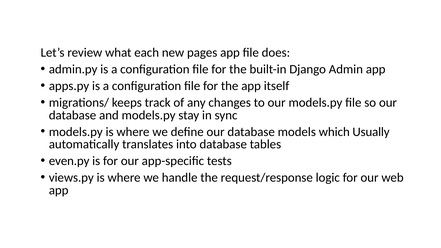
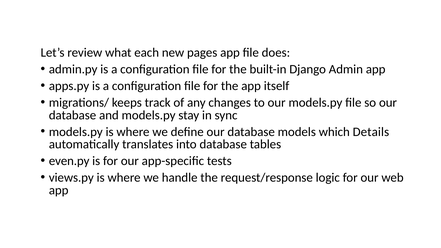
Usually: Usually -> Details (371, 132)
